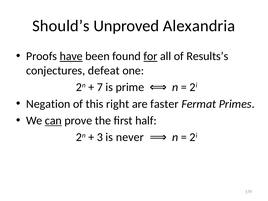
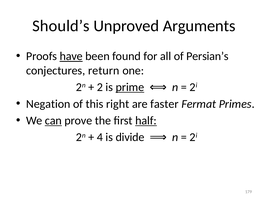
Alexandria: Alexandria -> Arguments (199, 26)
for underline: present -> none (150, 56)
Results’s: Results’s -> Persian’s (207, 56)
defeat: defeat -> return (104, 71)
7: 7 -> 2 (100, 87)
prime underline: none -> present (130, 87)
half underline: none -> present (146, 121)
3: 3 -> 4 (100, 137)
never: never -> divide (130, 137)
